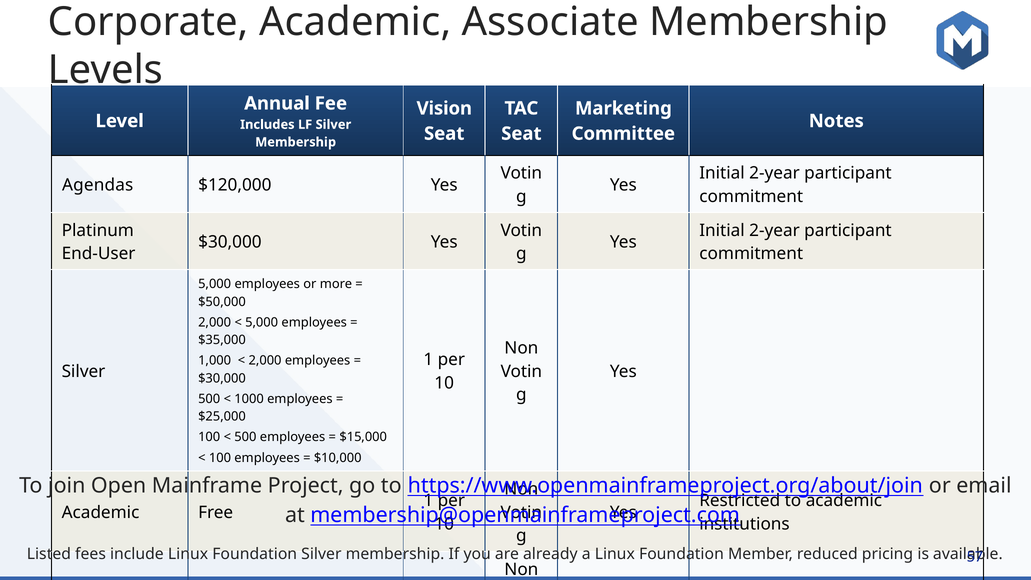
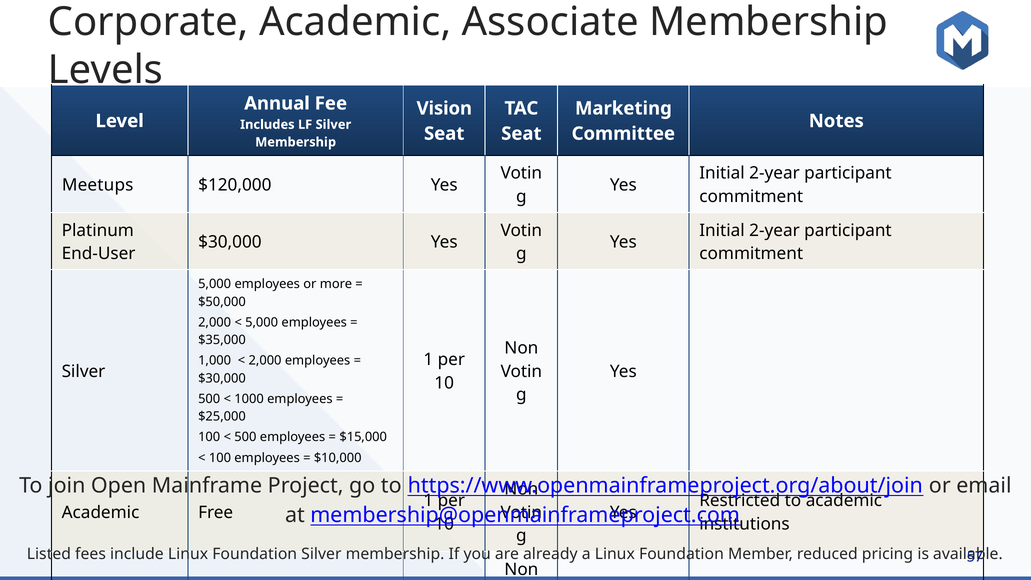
Agendas: Agendas -> Meetups (98, 185)
